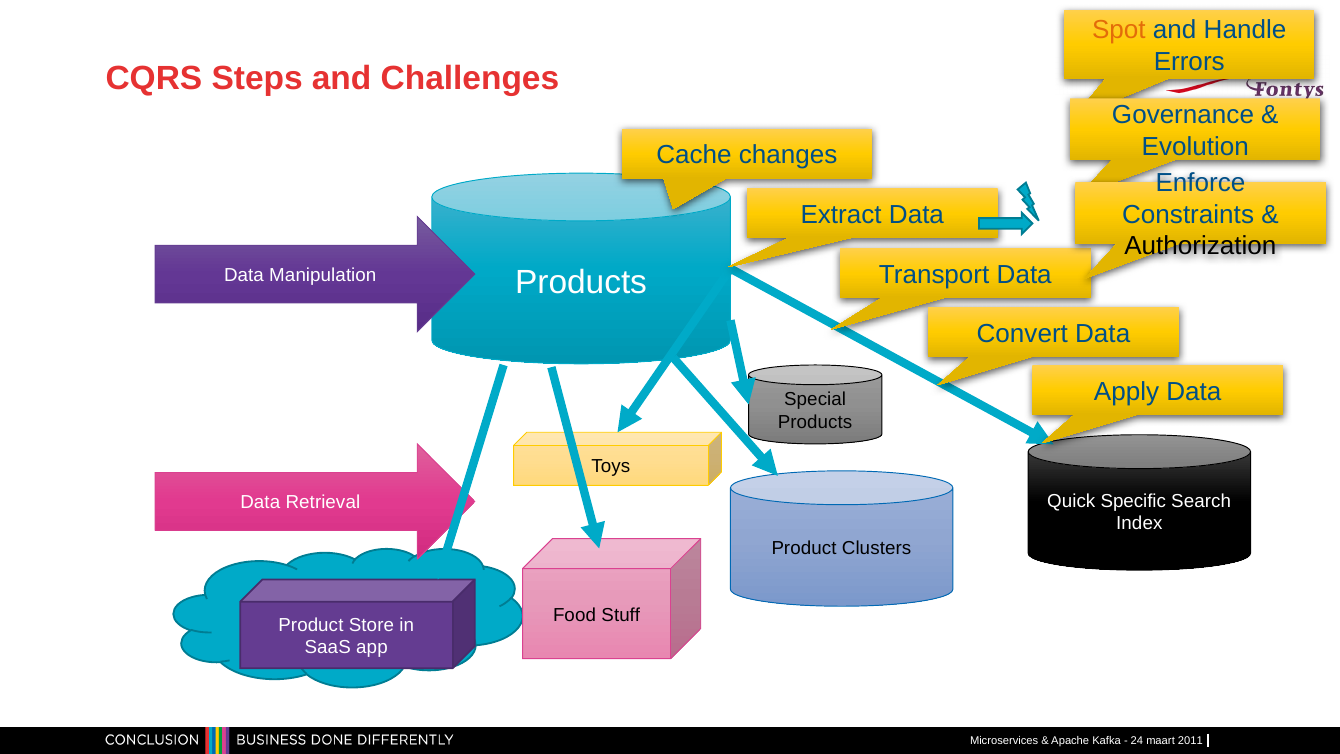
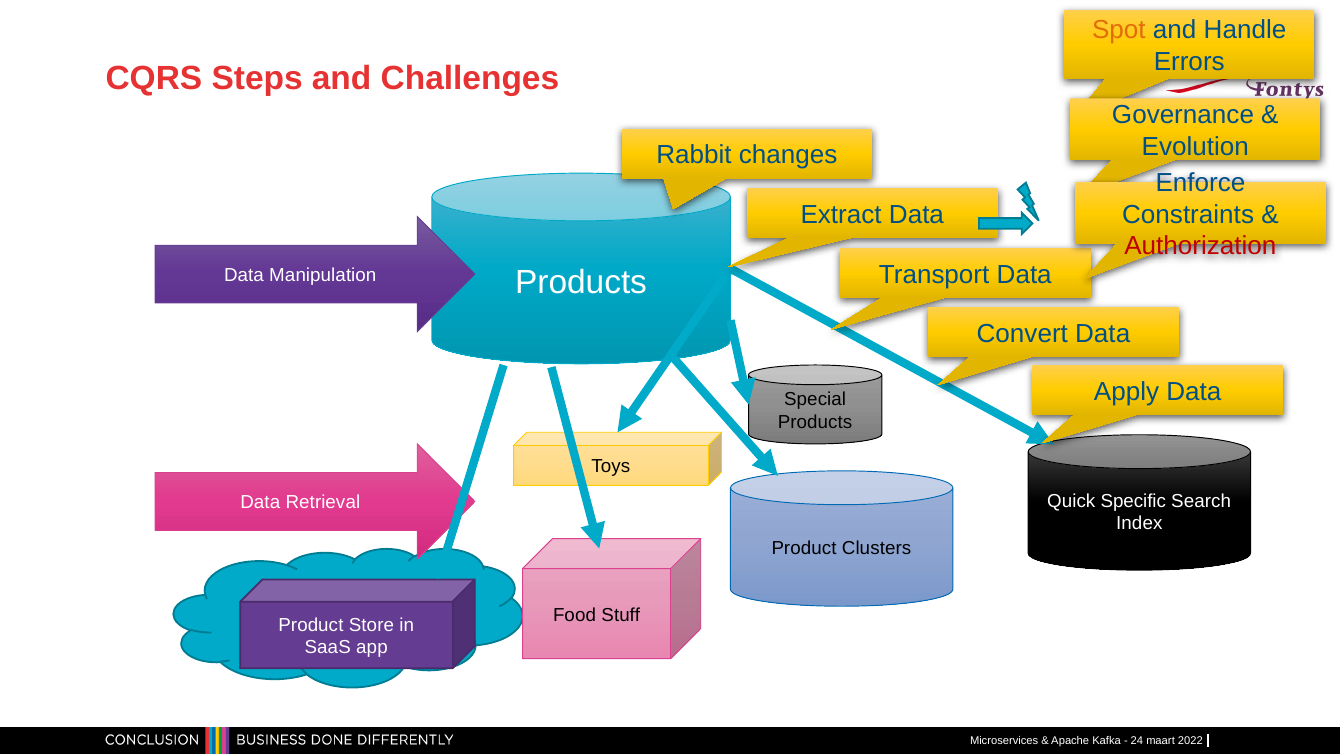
Cache: Cache -> Rabbit (694, 155)
Authorization colour: black -> red (1200, 246)
2011: 2011 -> 2022 (1190, 741)
